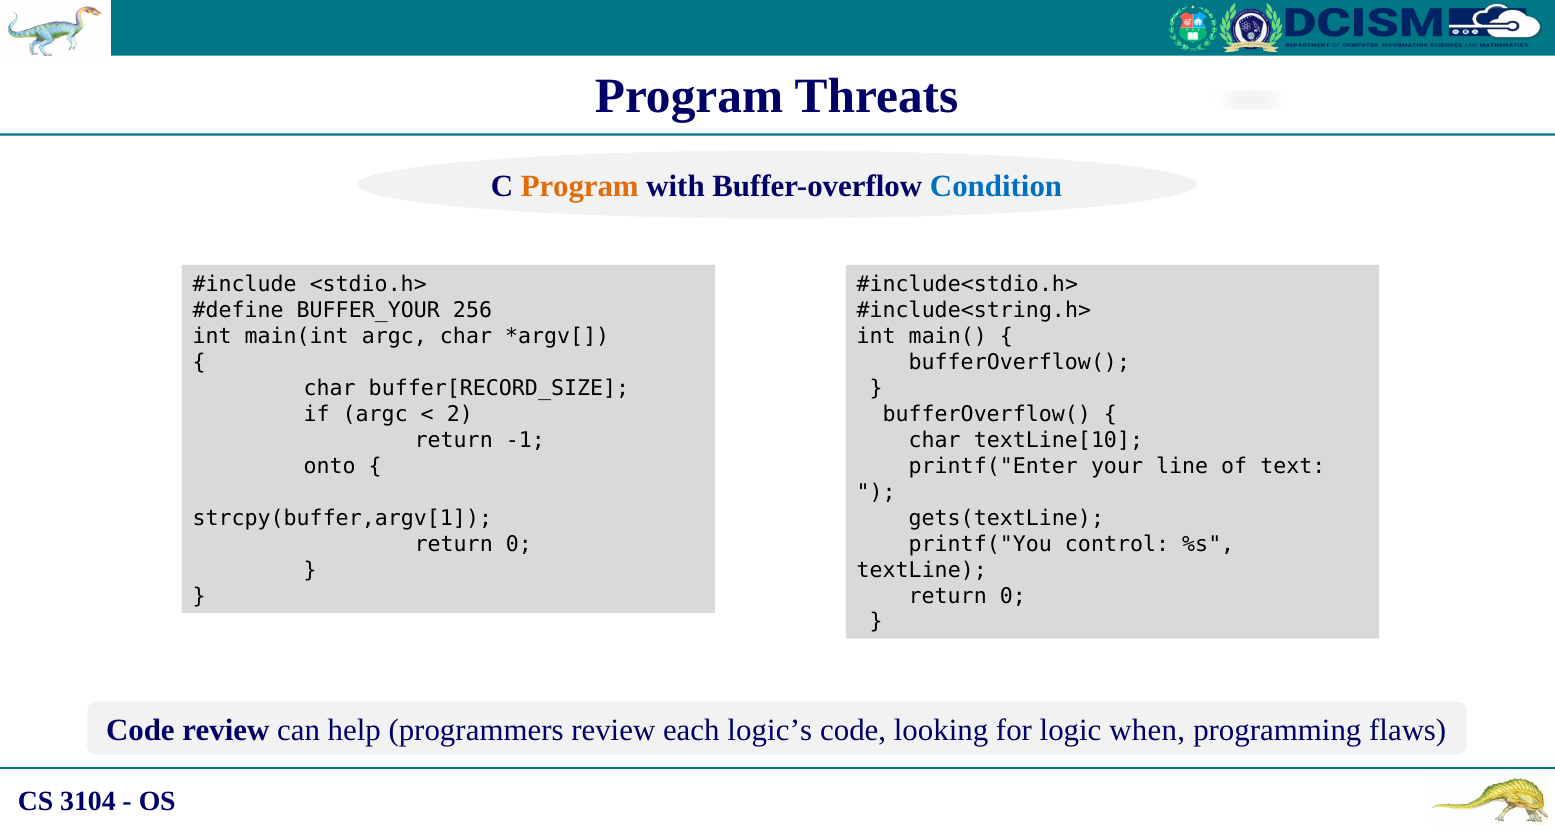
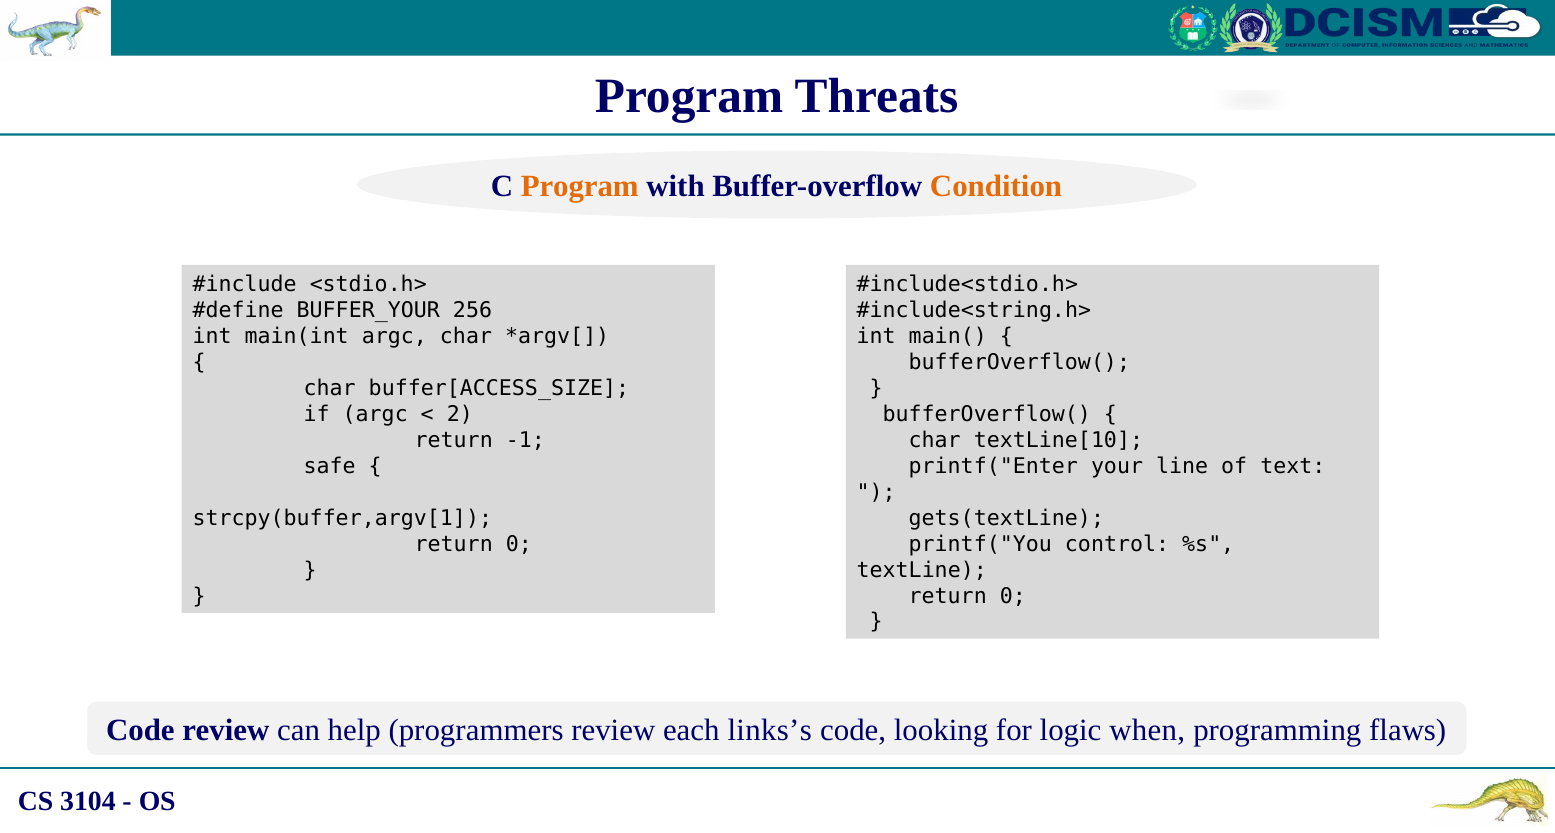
Condition colour: blue -> orange (996, 187)
buffer[RECORD_SIZE: buffer[RECORD_SIZE -> buffer[ACCESS_SIZE (499, 389)
onto: onto -> safe (330, 466)
logic’s: logic’s -> links’s (770, 730)
